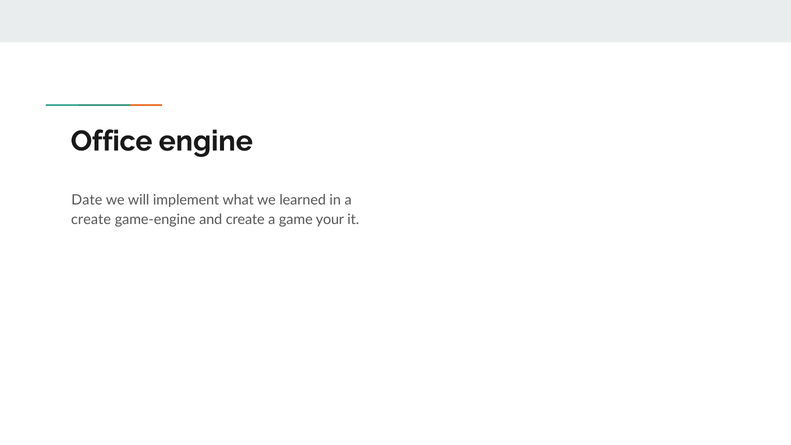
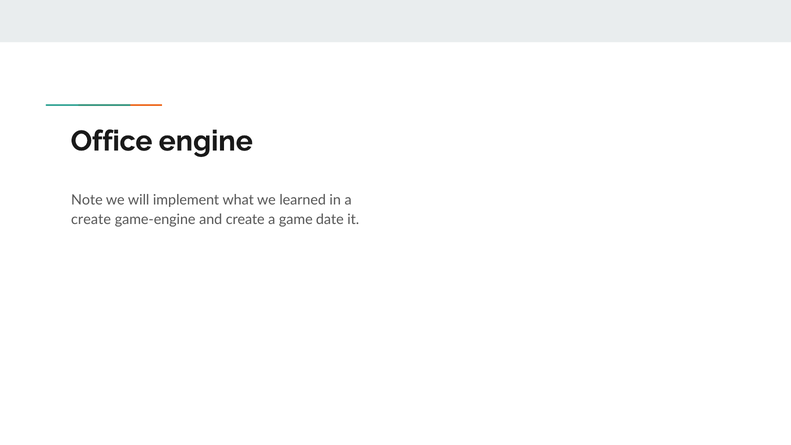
Date: Date -> Note (87, 200)
your: your -> date (330, 220)
